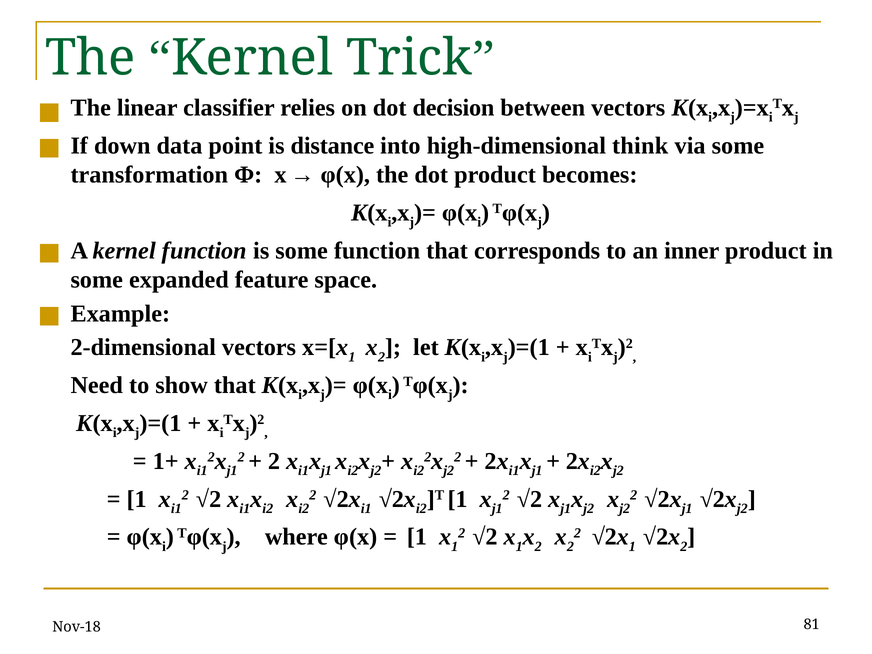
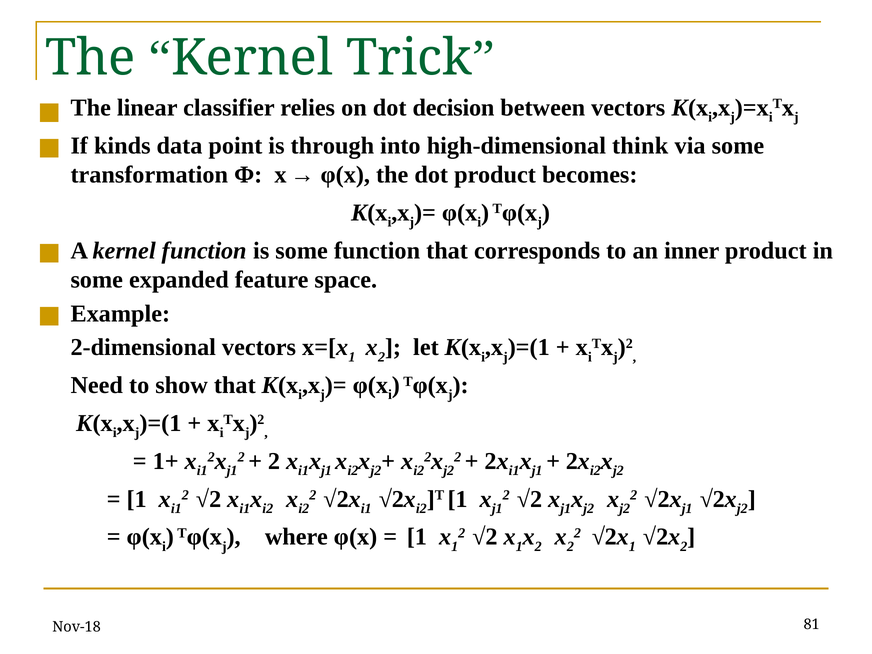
down: down -> kinds (122, 146)
distance: distance -> through (332, 146)
